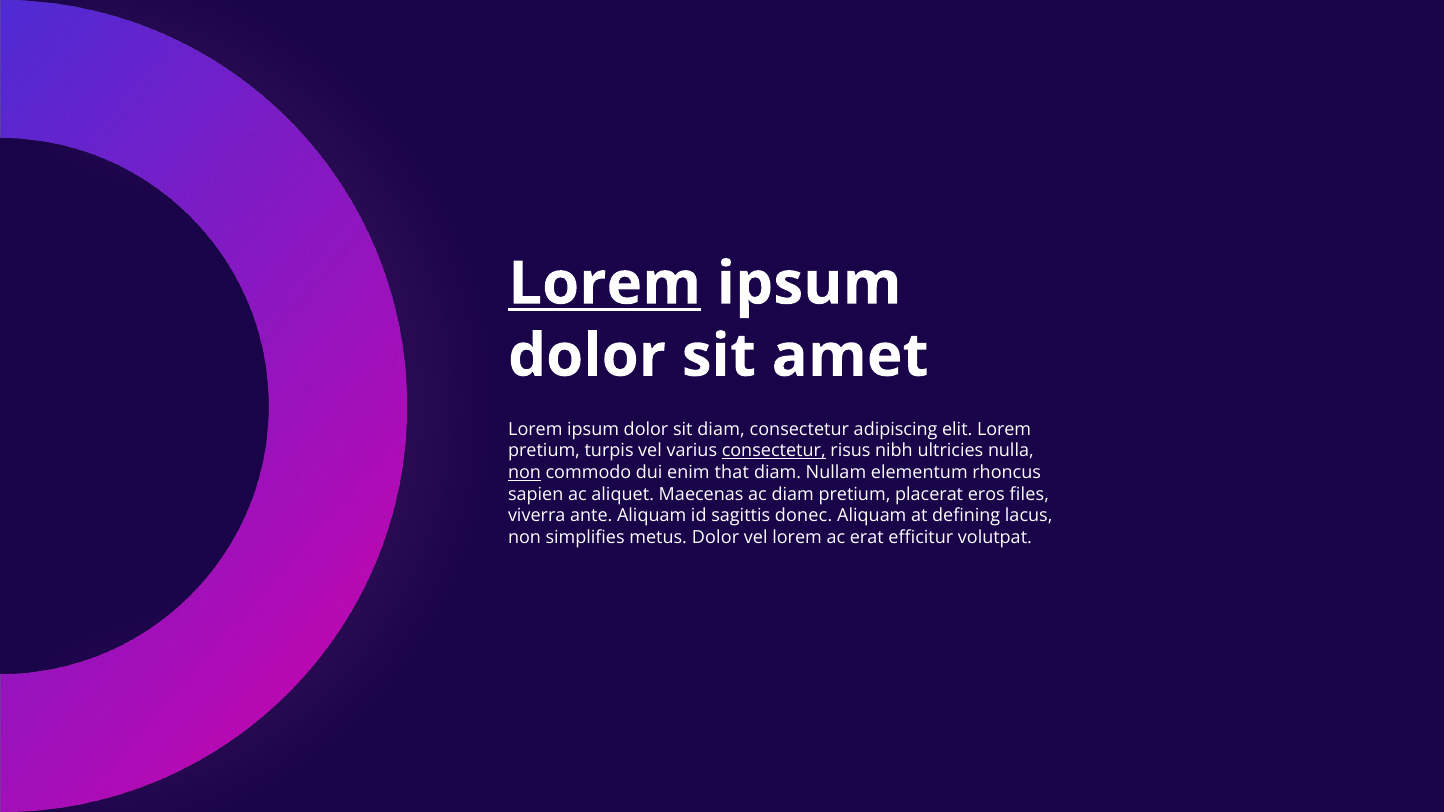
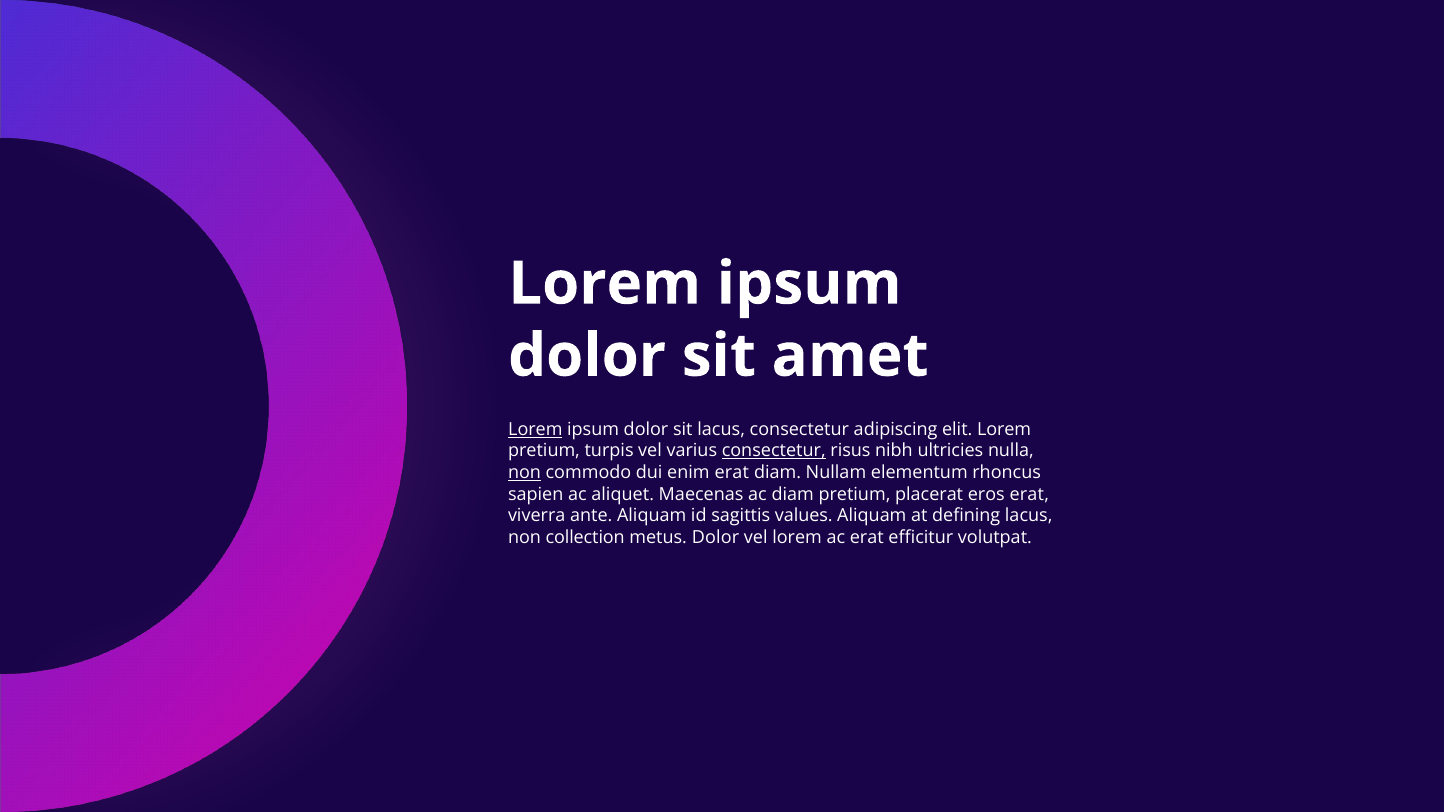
Lorem underline: present -> none (605, 284)
Lorem underline: none -> present (535, 429)
sit diam: diam -> lacus (721, 429)
enim that: that -> erat (732, 473)
eros files: files -> erat (1029, 494)
donec: donec -> values (804, 516)
simplifies: simplifies -> collection (585, 538)
